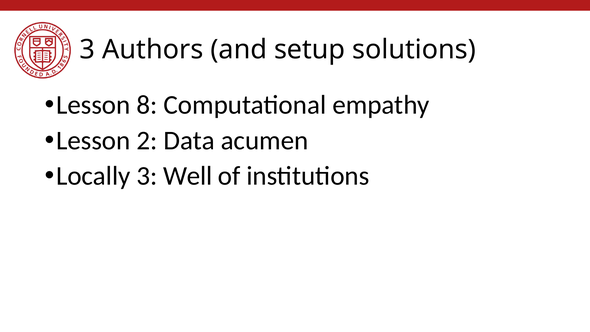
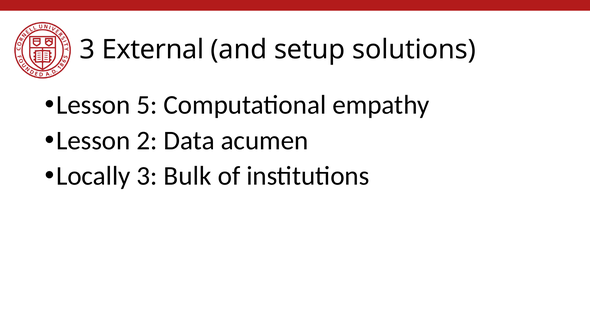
Authors: Authors -> External (153, 50)
8: 8 -> 5 (147, 105)
Well: Well -> Bulk (187, 176)
